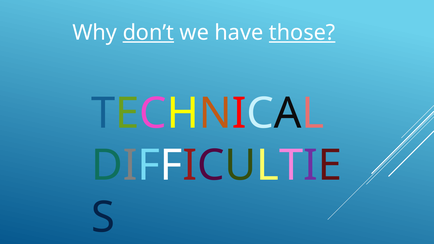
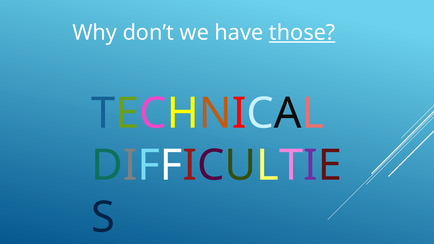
don’t underline: present -> none (148, 33)
